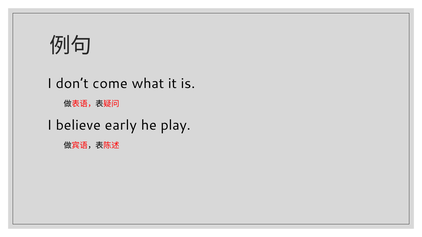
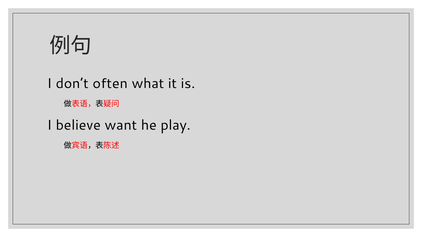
come: come -> often (110, 84)
early: early -> want (121, 126)
